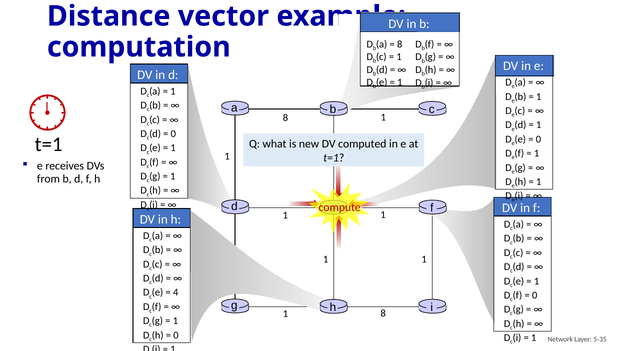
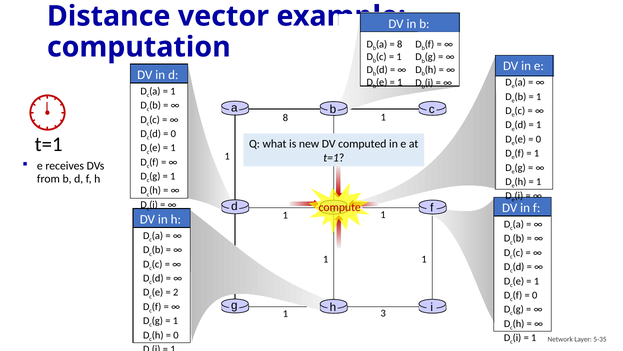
4: 4 -> 2 (176, 292)
8: 8 -> 3 (383, 313)
